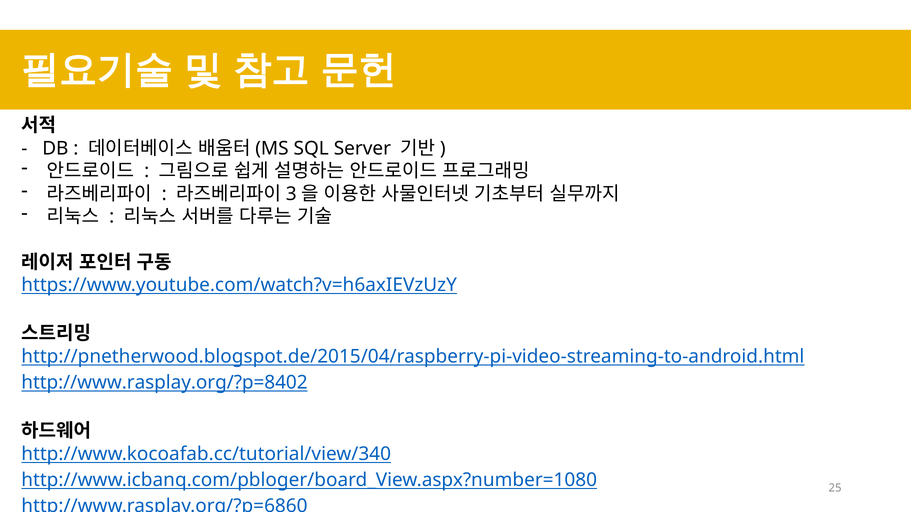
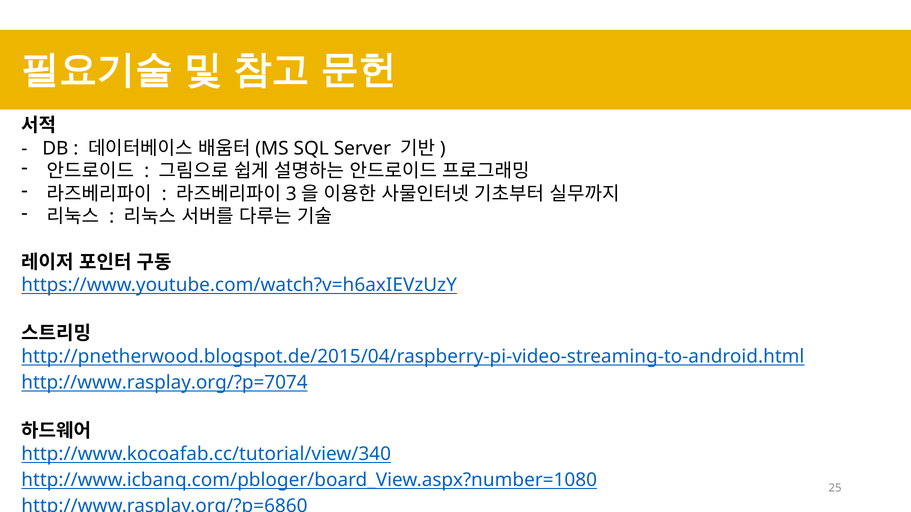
http://www.rasplay.org/?p=8402: http://www.rasplay.org/?p=8402 -> http://www.rasplay.org/?p=7074 (164, 383)
